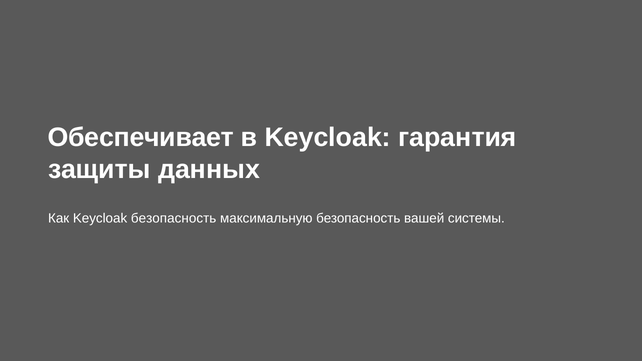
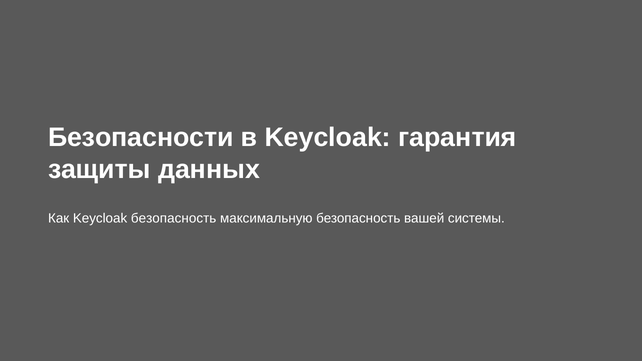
Обеспечивает: Обеспечивает -> Безопасности (141, 137)
